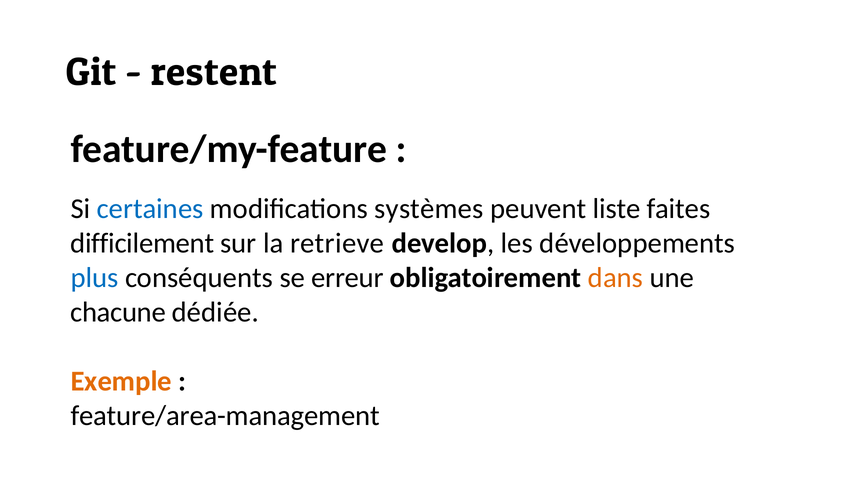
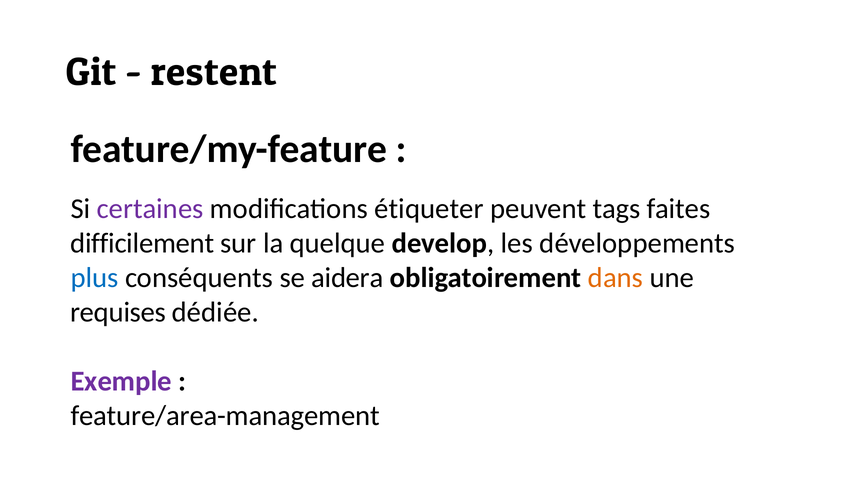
certaines colour: blue -> purple (150, 209)
systèmes: systèmes -> étiqueter (429, 209)
liste: liste -> tags (617, 209)
retrieve: retrieve -> quelque (337, 243)
erreur: erreur -> aidera (347, 278)
chacune: chacune -> requises (118, 312)
Exemple colour: orange -> purple (121, 381)
